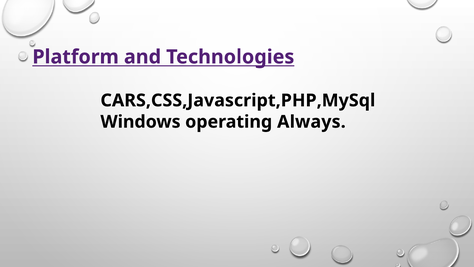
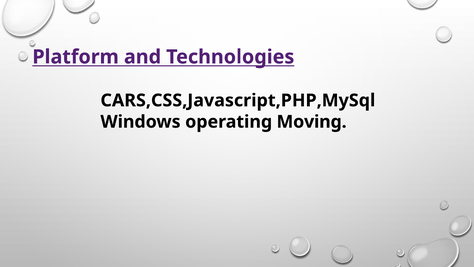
Always: Always -> Moving (312, 122)
